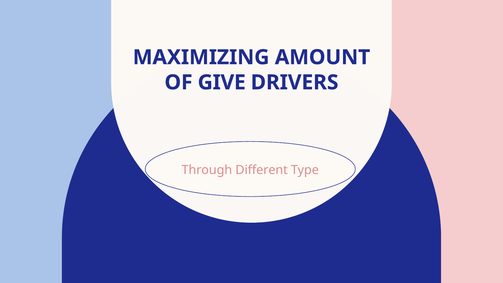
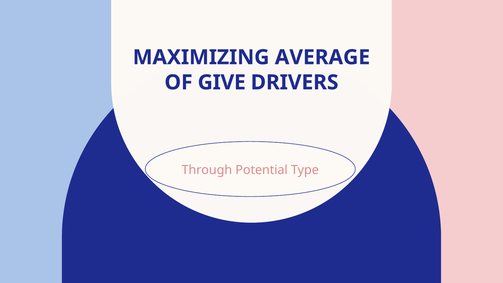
AMOUNT: AMOUNT -> AVERAGE (322, 57)
Different: Different -> Potential (262, 170)
